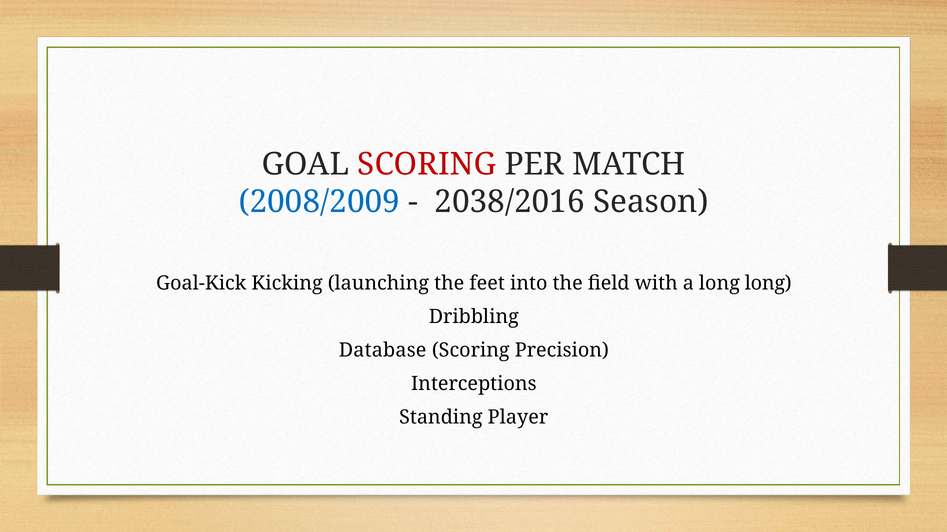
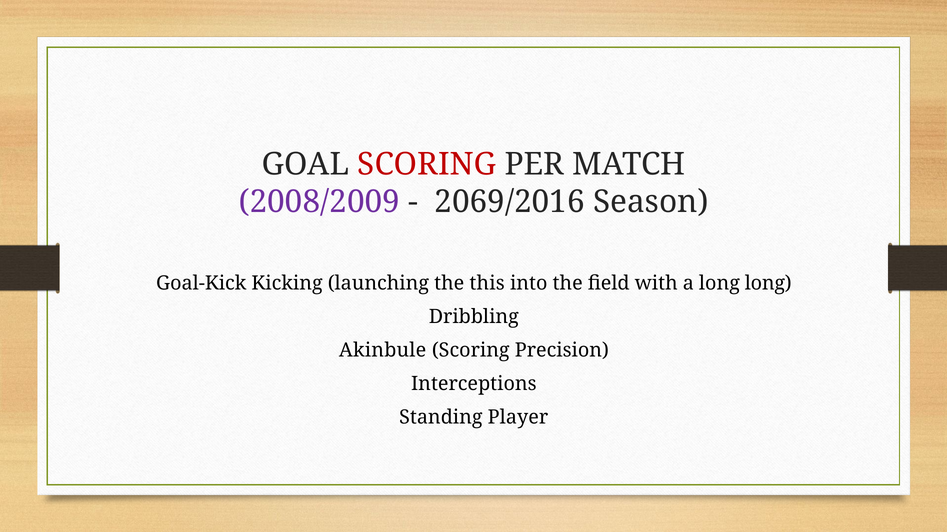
2008/2009 colour: blue -> purple (319, 202)
2038/2016: 2038/2016 -> 2069/2016 (510, 202)
feet: feet -> this (487, 284)
Database: Database -> Akinbule (383, 351)
